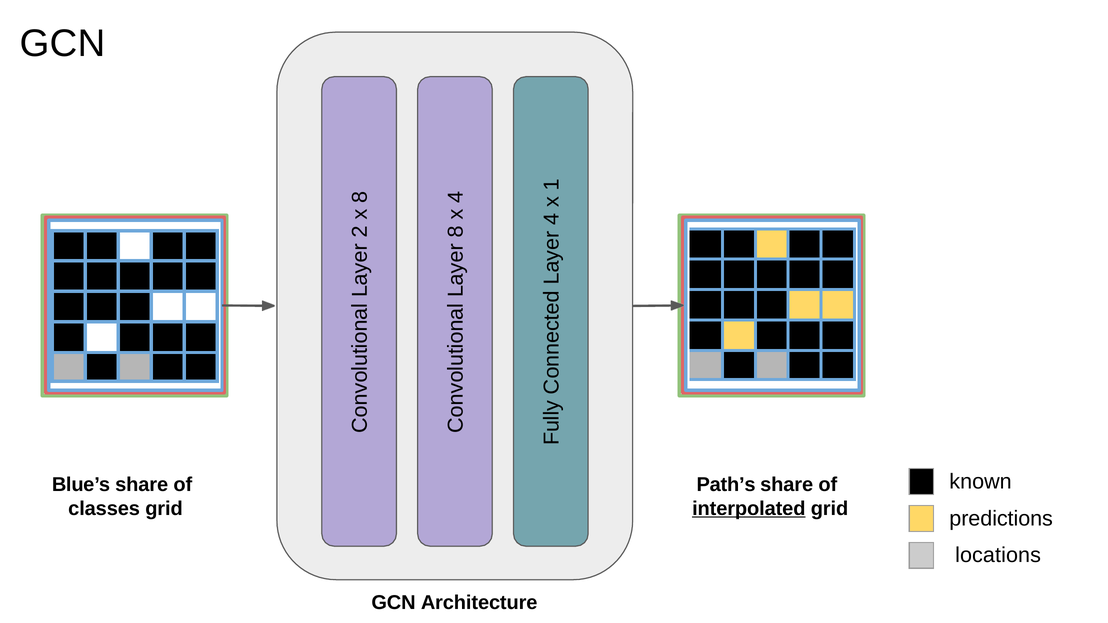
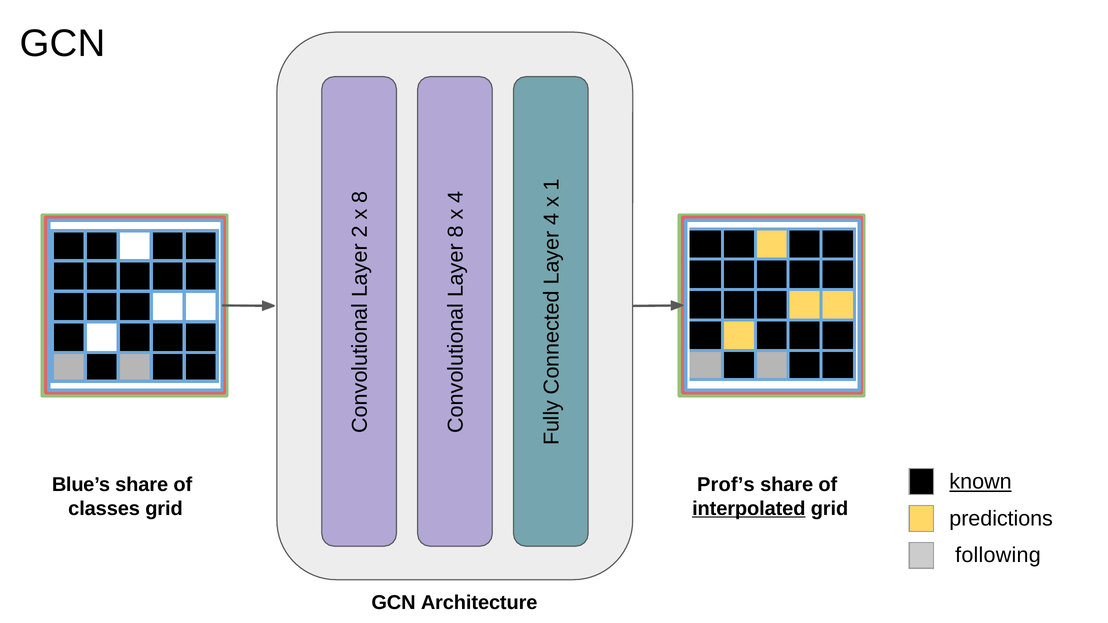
known underline: none -> present (981, 482)
Path’s: Path’s -> Prof’s (726, 485)
locations: locations -> following (998, 556)
